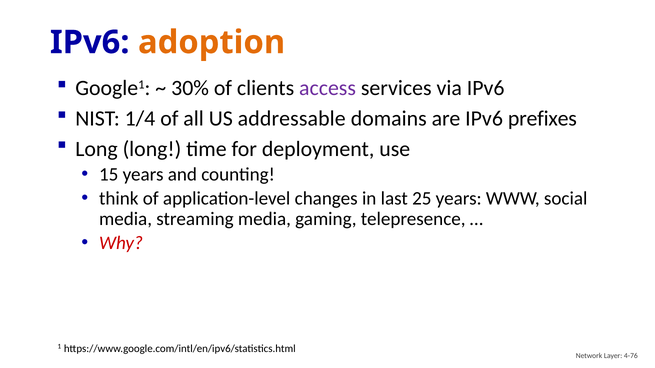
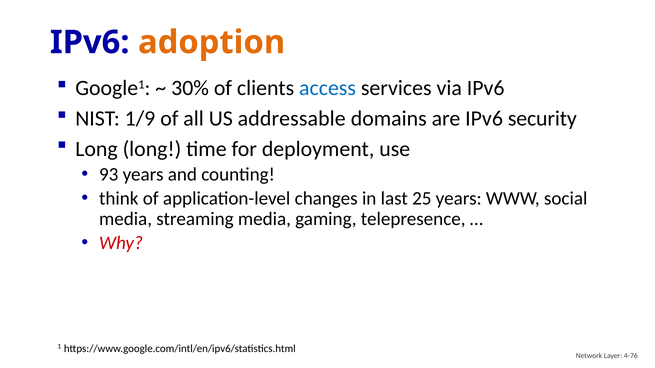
access colour: purple -> blue (328, 88)
1/4: 1/4 -> 1/9 (140, 119)
prefixes: prefixes -> security (542, 119)
15: 15 -> 93 (109, 175)
